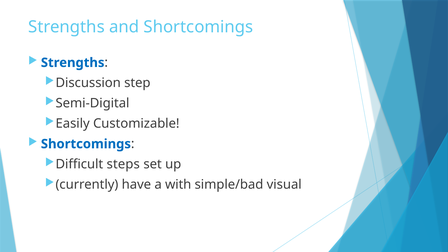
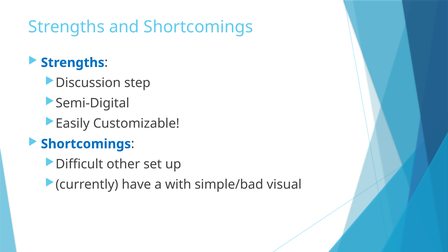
steps: steps -> other (123, 164)
